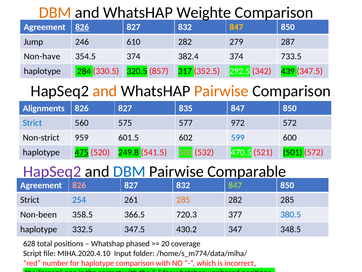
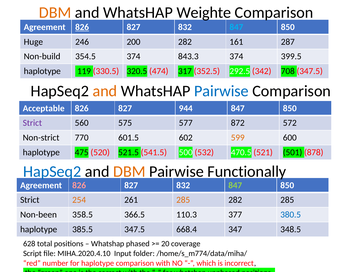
847 colour: yellow -> light blue (236, 27)
Jump: Jump -> Huge (33, 42)
610: 610 -> 200 (133, 42)
279: 279 -> 161 (236, 42)
Non-have: Non-have -> Non-build (42, 56)
382.4: 382.4 -> 843.3 (188, 56)
733.5: 733.5 -> 399.5 (291, 56)
284: 284 -> 119 (84, 71)
857: 857 -> 474 (159, 71)
439: 439 -> 708 (288, 71)
Pairwise colour: orange -> blue (221, 91)
Alignments: Alignments -> Acceptable (44, 108)
835: 835 -> 944 (186, 108)
Strict colour: blue -> purple (32, 123)
972: 972 -> 872 (238, 123)
959: 959 -> 770 (82, 137)
599 colour: blue -> orange (238, 137)
475 underline: present -> none (82, 152)
249.8: 249.8 -> 521.5 (129, 152)
500 colour: pink -> white (186, 152)
501 572: 572 -> 878 (314, 152)
HapSeq2 colour: purple -> blue (52, 171)
DBM colour: blue -> orange (129, 171)
Comparable: Comparable -> Functionally (247, 171)
254 colour: blue -> orange (79, 200)
720.3: 720.3 -> 110.3 (187, 214)
332.5: 332.5 -> 385.5 (83, 229)
430.2: 430.2 -> 668.4 (187, 229)
